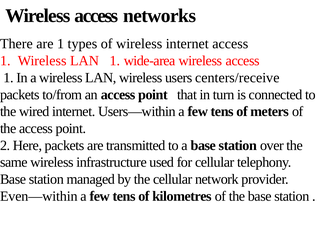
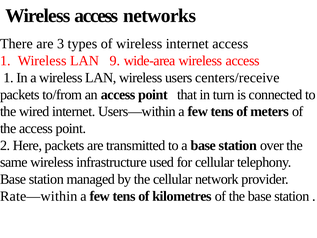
are 1: 1 -> 3 (61, 44)
LAN 1: 1 -> 9 (115, 61)
Even—within: Even—within -> Rate—within (39, 196)
